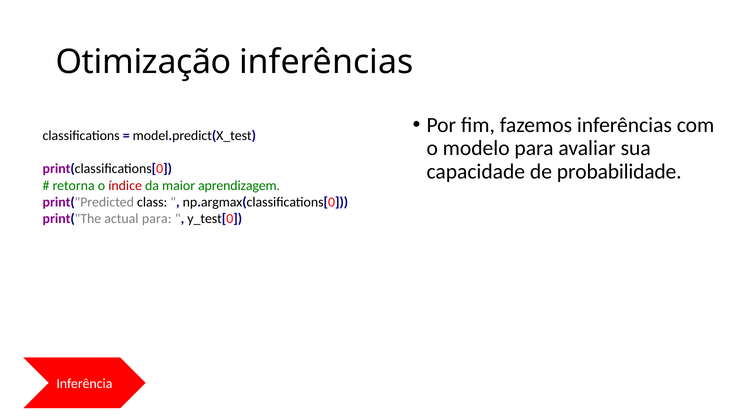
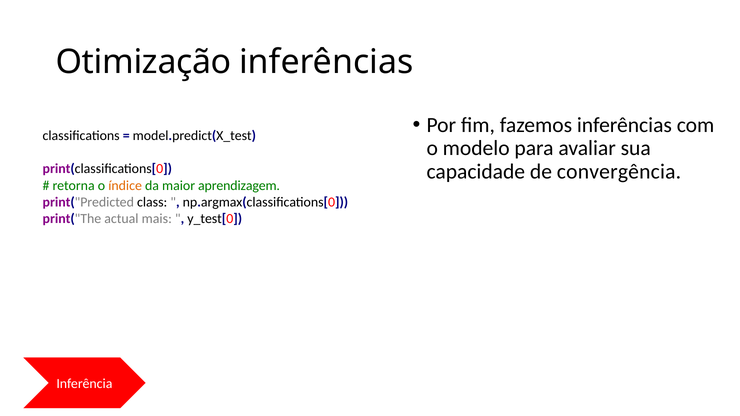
probabilidade: probabilidade -> convergência (619, 172)
índice colour: red -> orange (125, 186)
actual para: para -> mais (157, 219)
